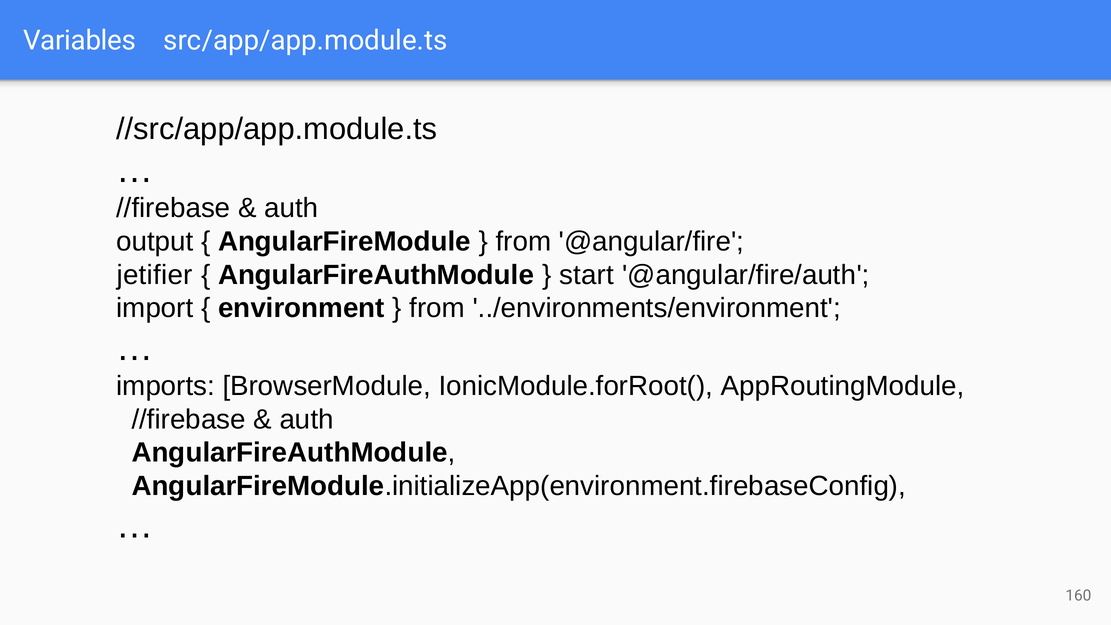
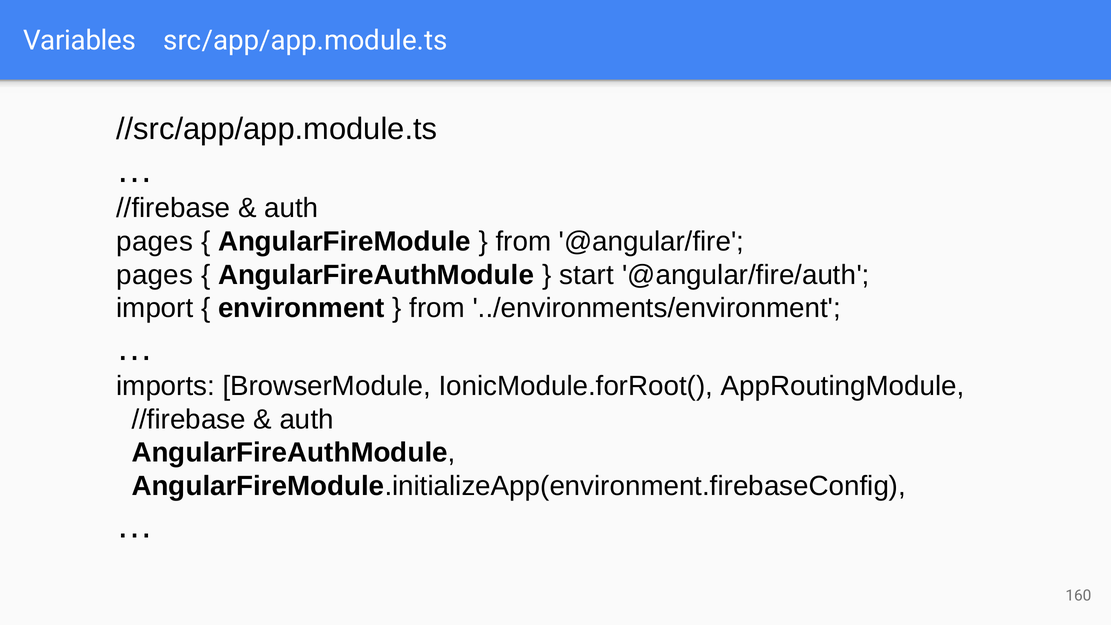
output: output -> pages (155, 242)
jetifier: jetifier -> pages (155, 275)
